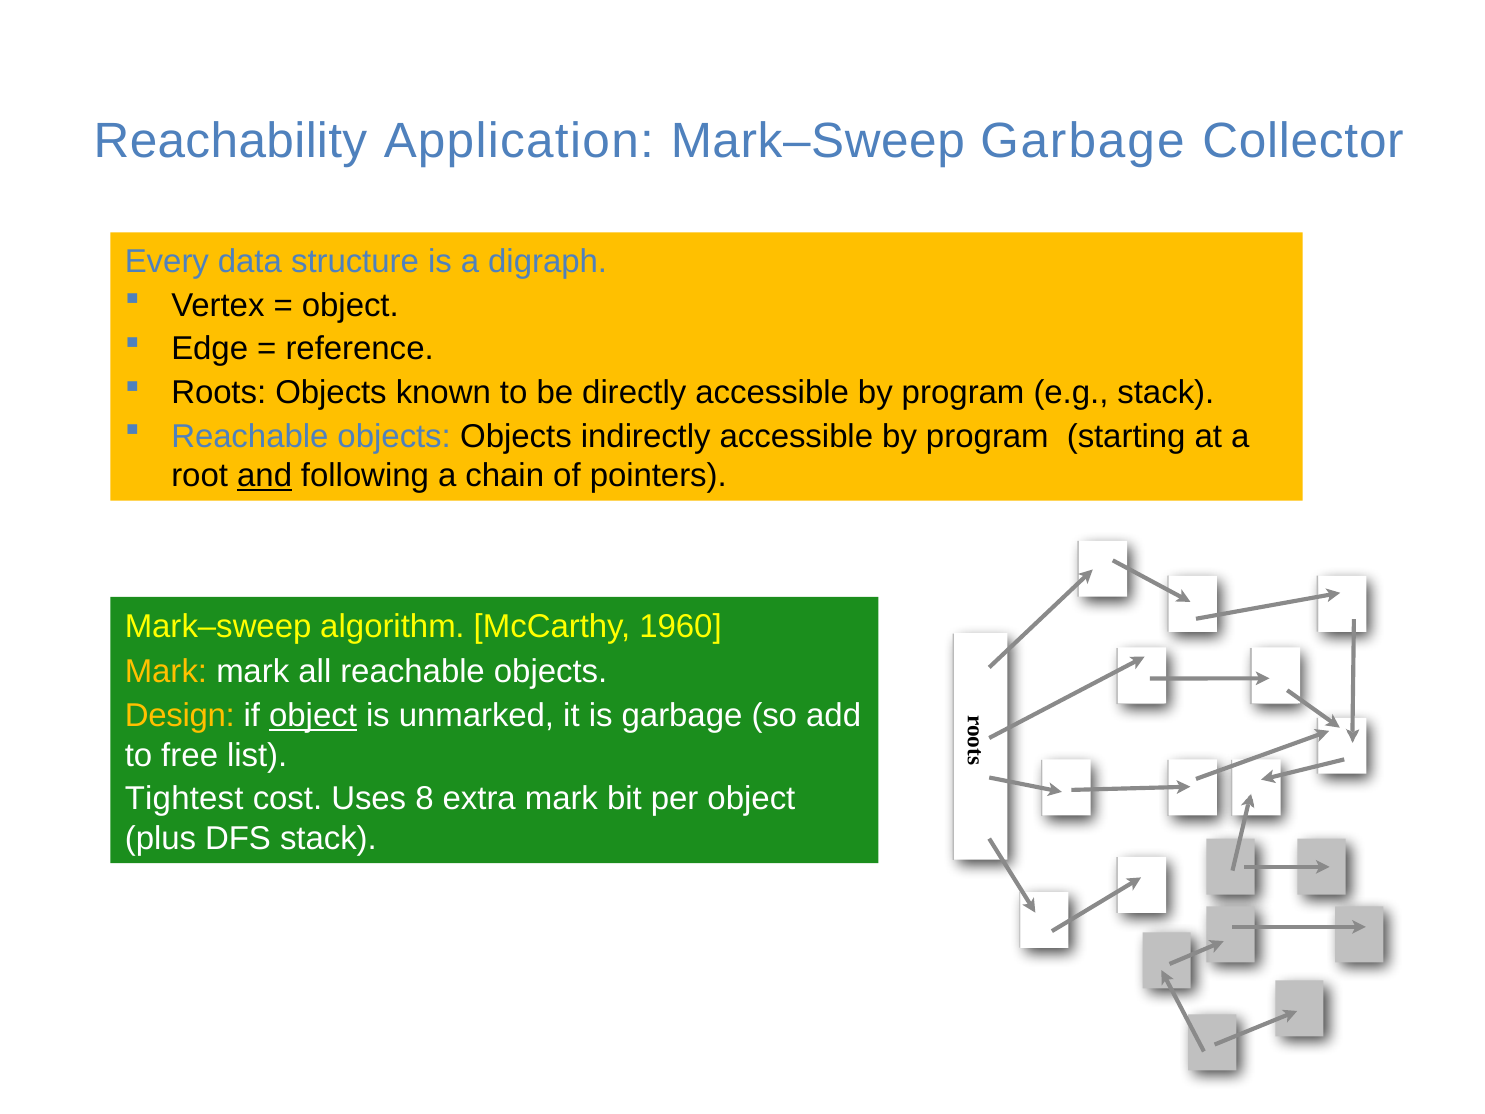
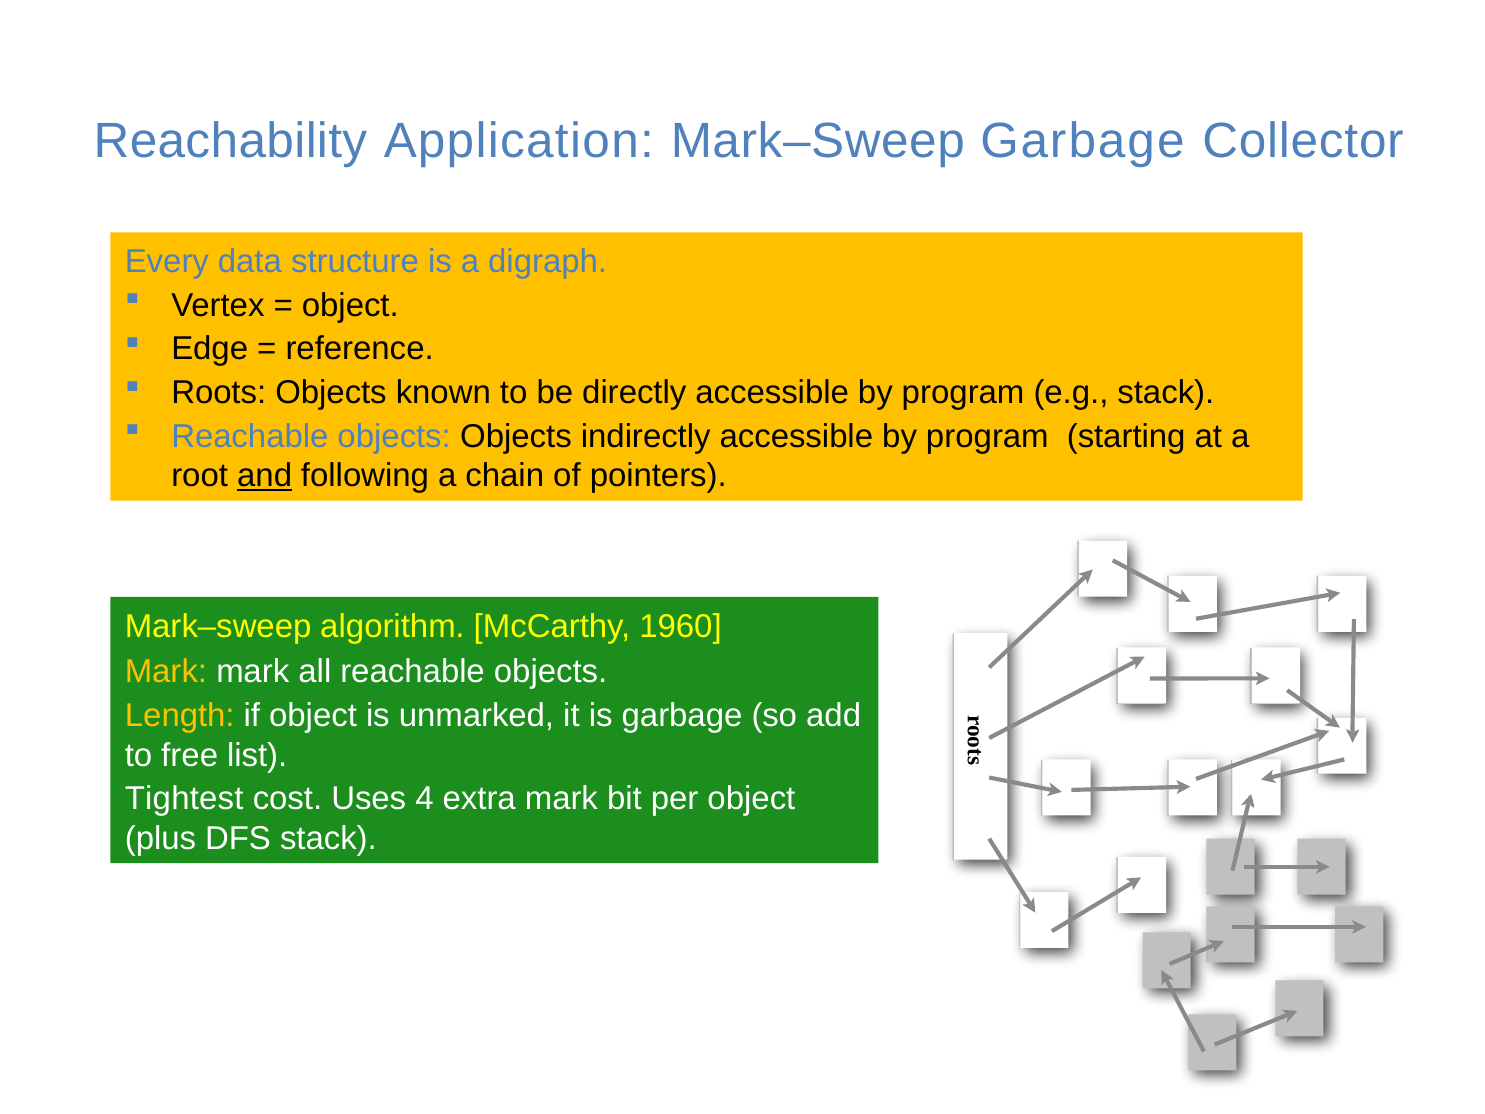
Design: Design -> Length (180, 715)
object underline: present -> none (313, 715)
8: 8 -> 4 (424, 799)
